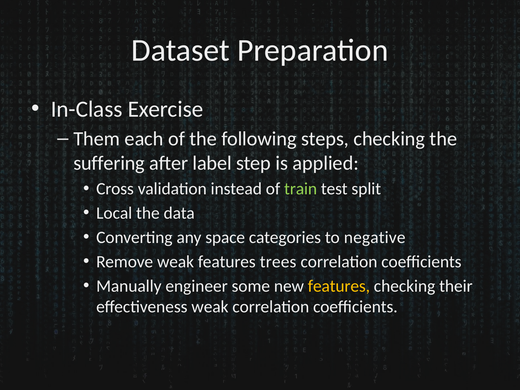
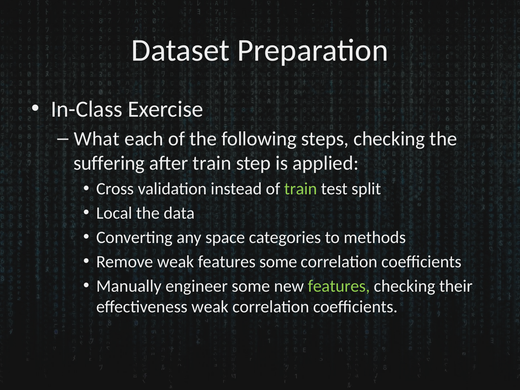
Them: Them -> What (97, 139)
after label: label -> train (212, 163)
negative: negative -> methods (375, 237)
features trees: trees -> some (278, 262)
features colour: yellow -> light green (339, 286)
